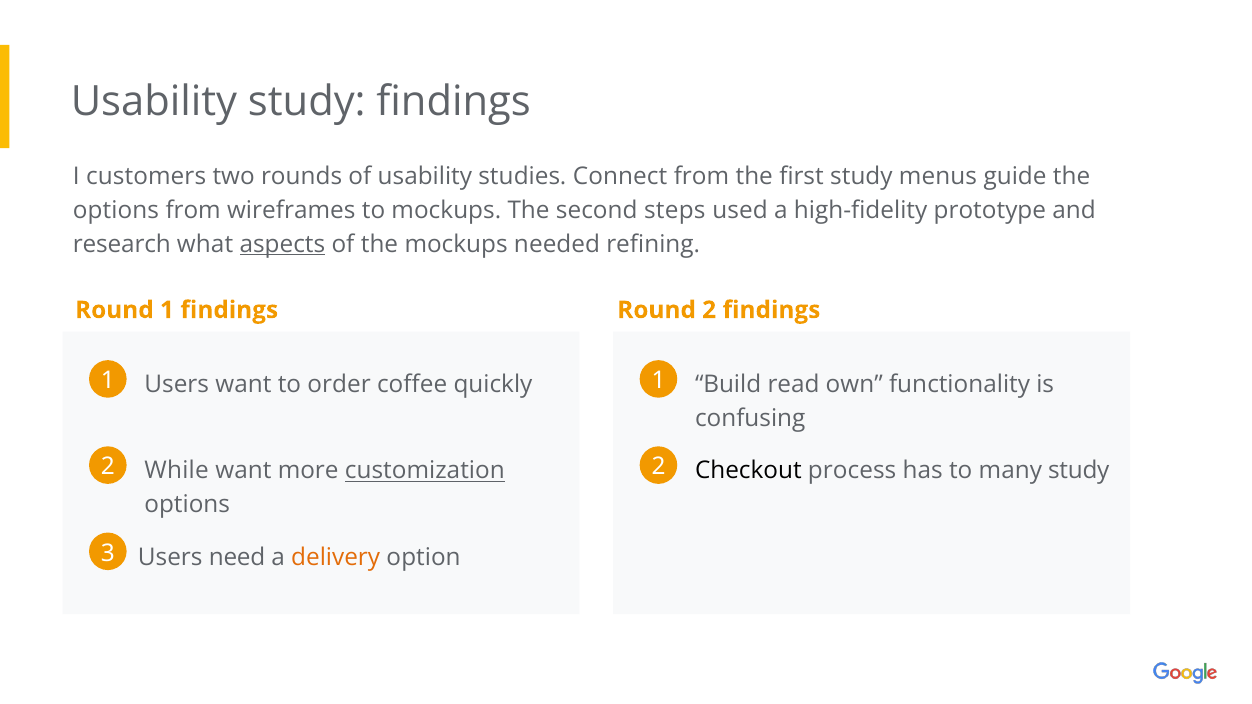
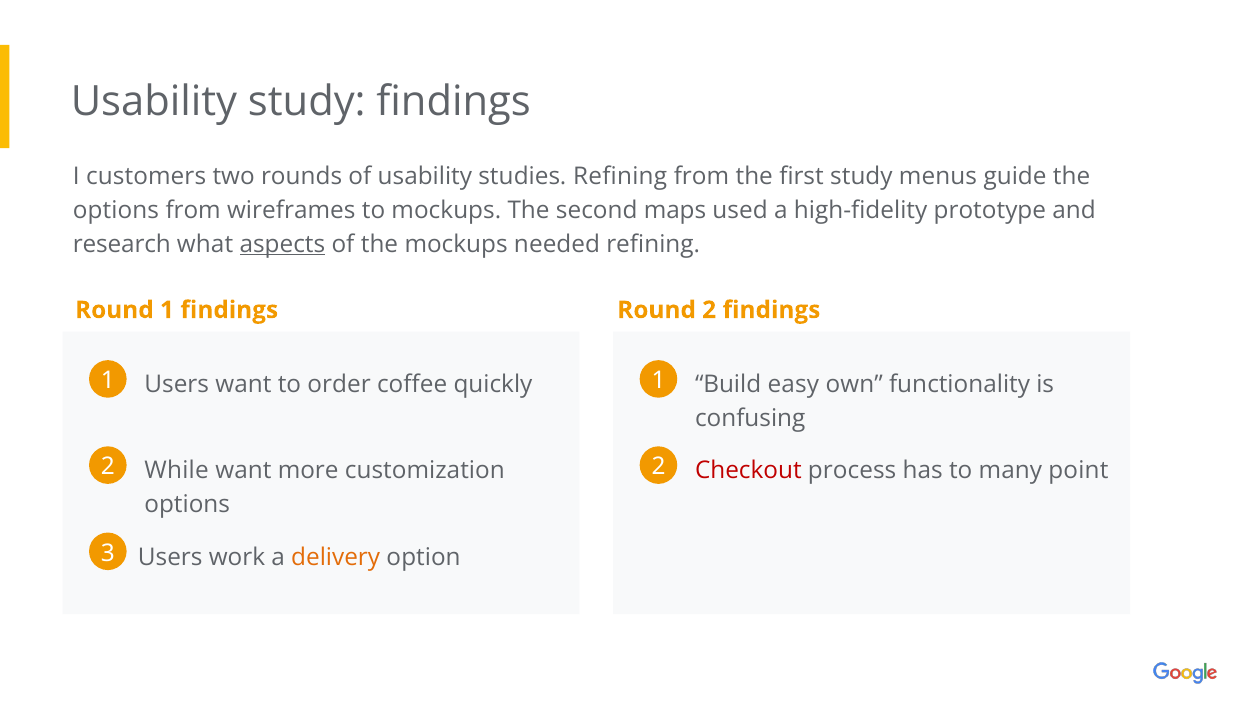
studies Connect: Connect -> Refining (620, 177)
steps: steps -> maps (675, 211)
read: read -> easy (793, 385)
customization underline: present -> none (425, 471)
Checkout colour: black -> red (748, 471)
many study: study -> point (1078, 471)
need: need -> work (237, 557)
